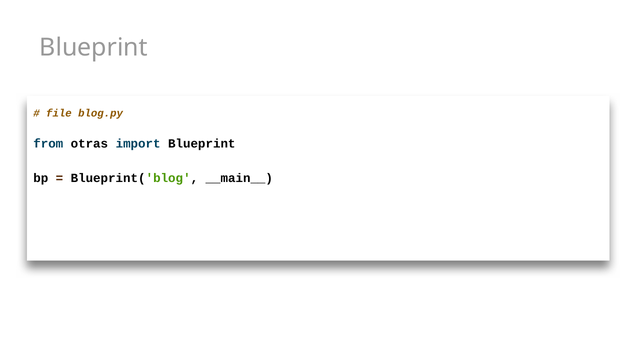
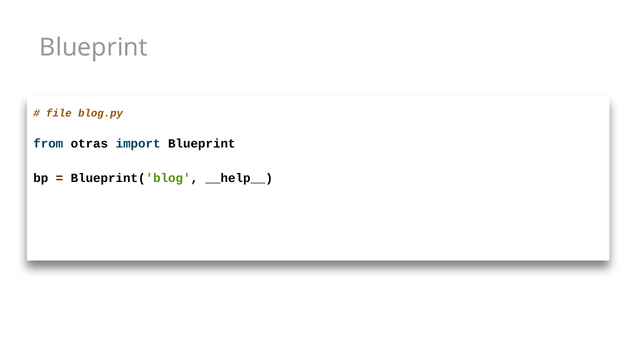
__main__: __main__ -> __help__ (239, 178)
